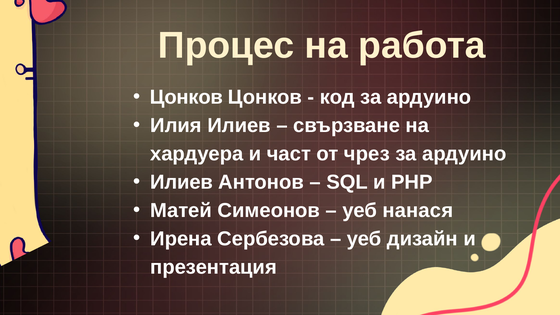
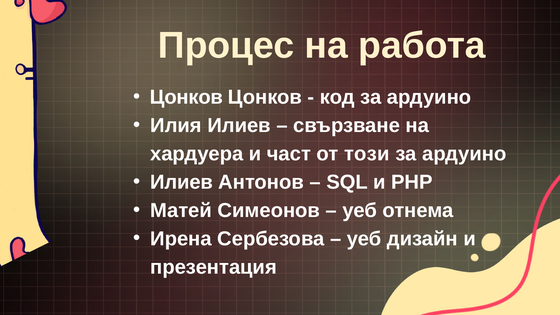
чрез: чрез -> този (367, 154)
нанася: нанася -> отнема (418, 210)
